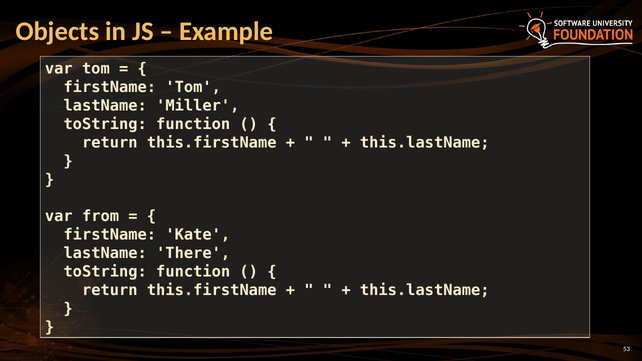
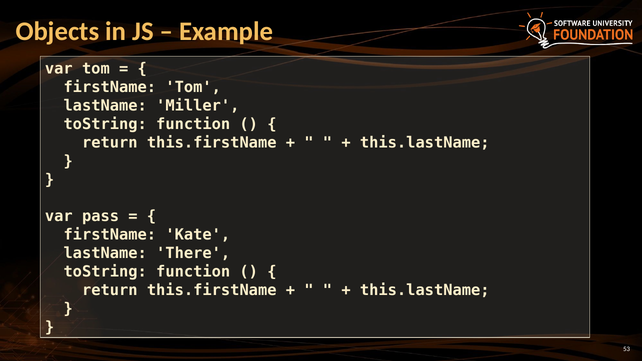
from: from -> pass (101, 216)
